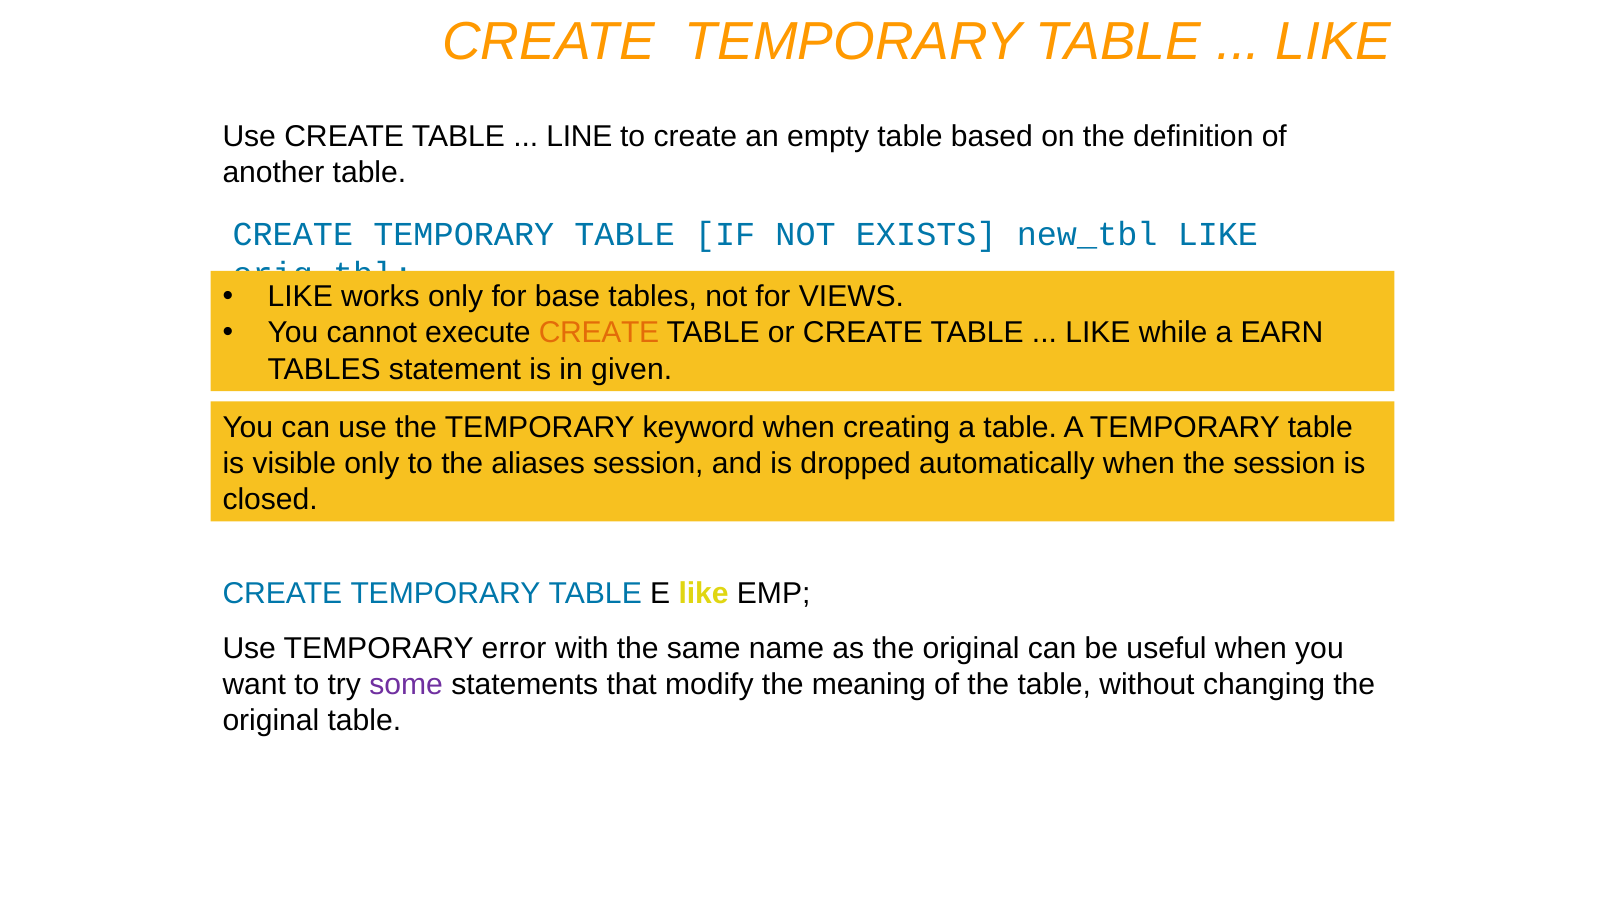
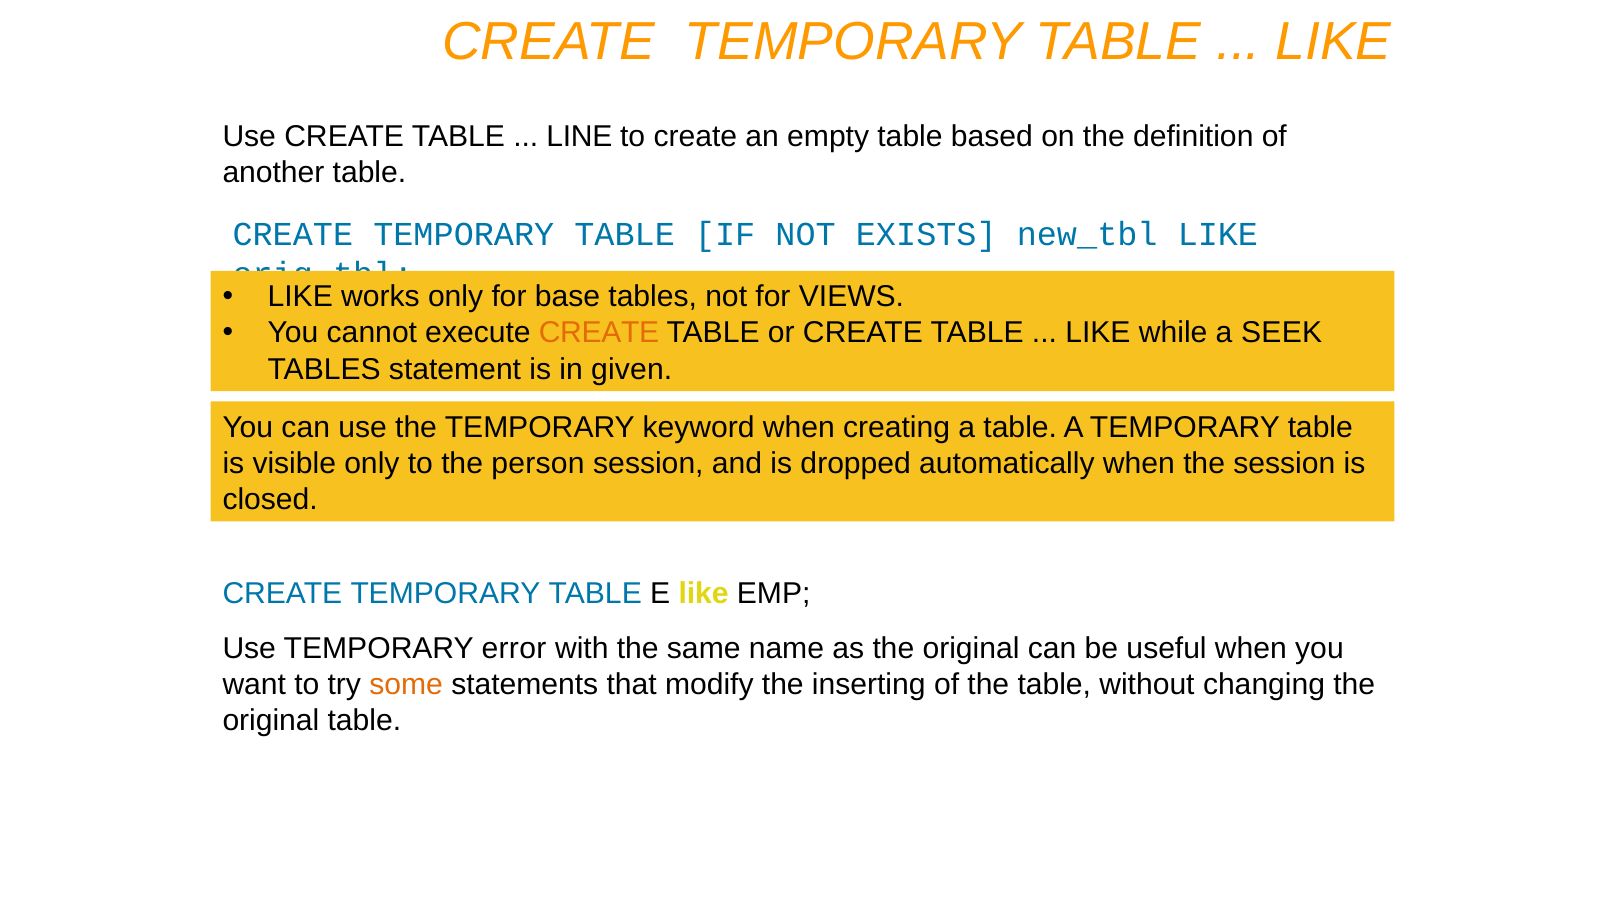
EARN: EARN -> SEEK (1282, 333)
aliases: aliases -> person (538, 463)
some colour: purple -> orange (406, 684)
meaning: meaning -> inserting (869, 684)
